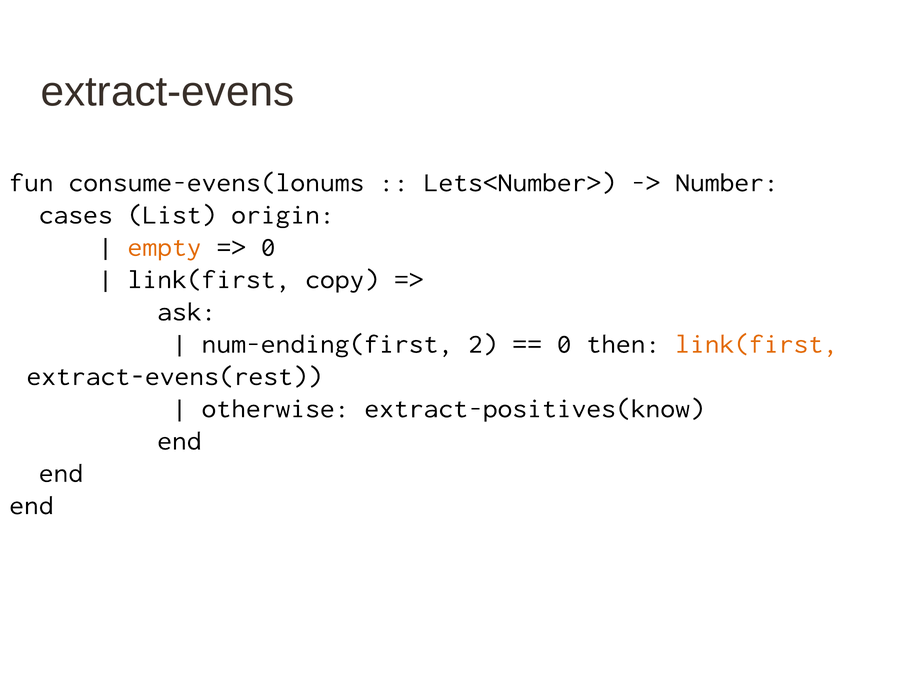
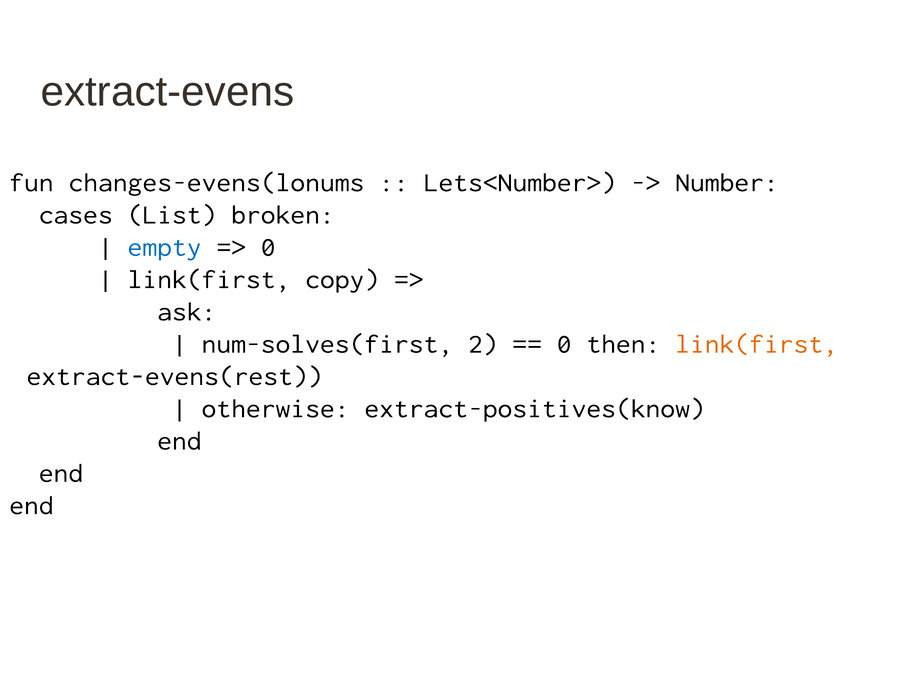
consume-evens(lonums: consume-evens(lonums -> changes-evens(lonums (216, 182)
origin: origin -> broken (283, 215)
empty colour: orange -> blue (165, 247)
num-ending(first: num-ending(first -> num-solves(first (327, 344)
